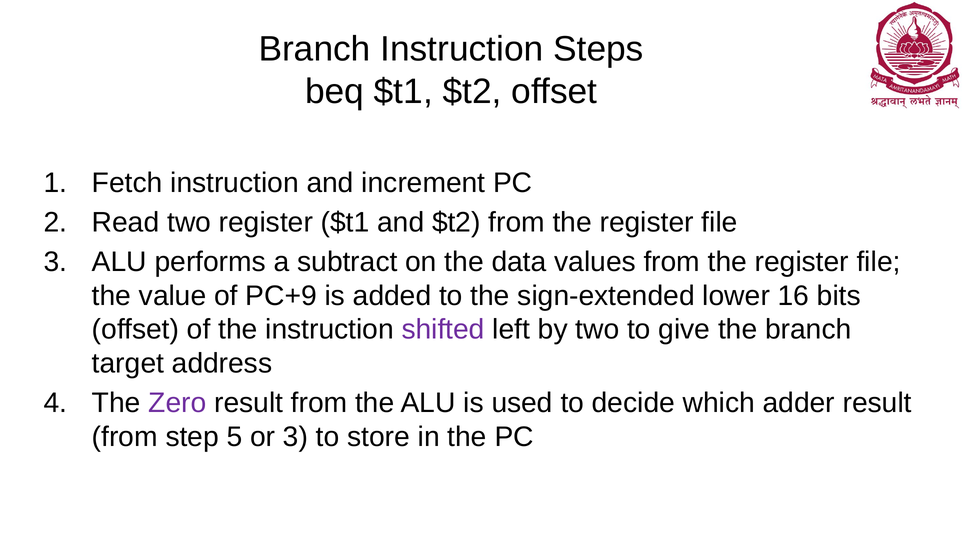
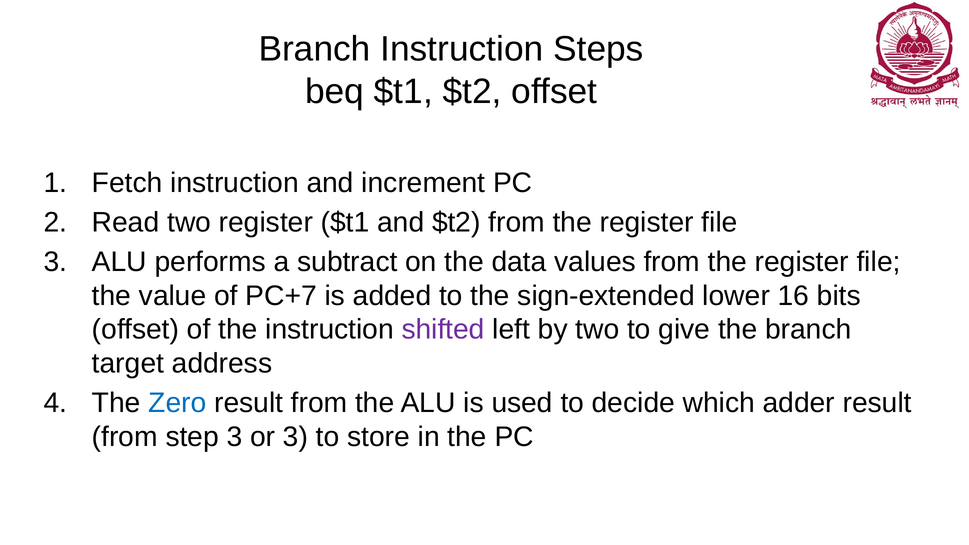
PC+9: PC+9 -> PC+7 (281, 296)
Zero colour: purple -> blue (177, 403)
step 5: 5 -> 3 (234, 437)
